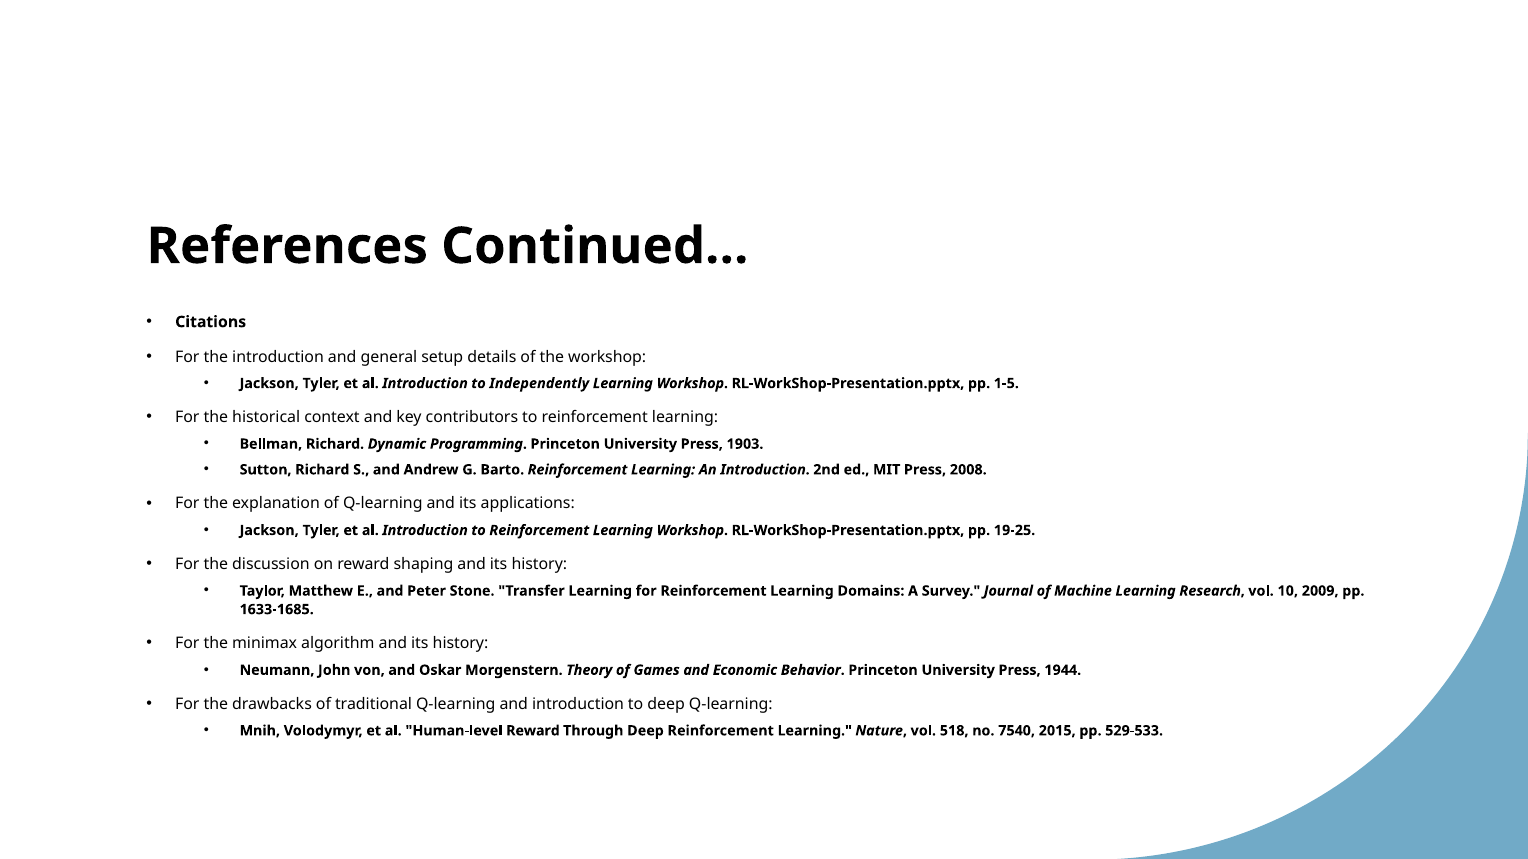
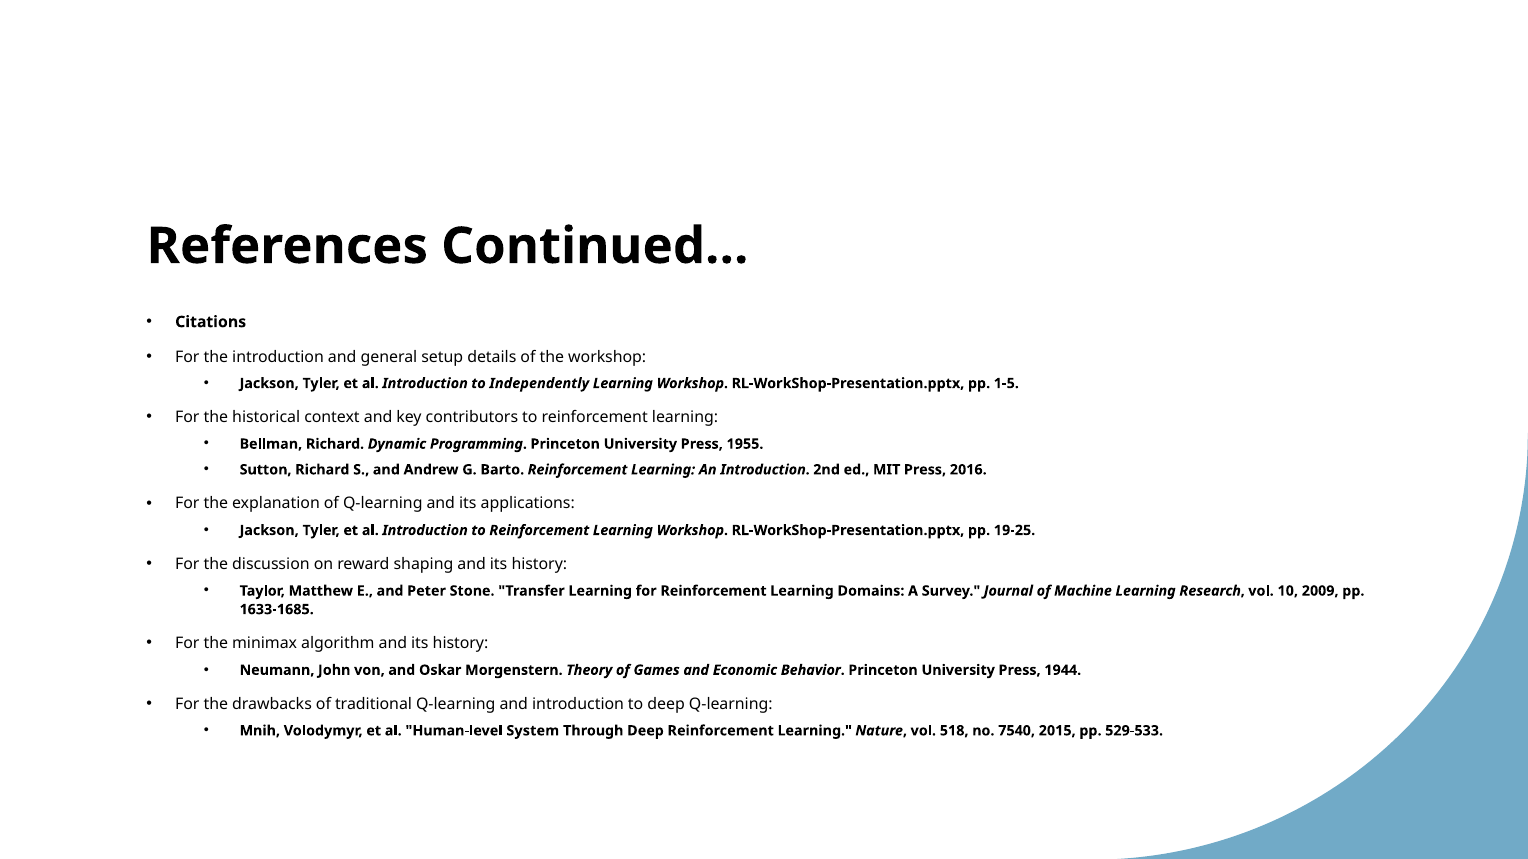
1903: 1903 -> 1955 (745, 444)
2008: 2008 -> 2016 (968, 470)
Human-level Reward: Reward -> System (533, 731)
